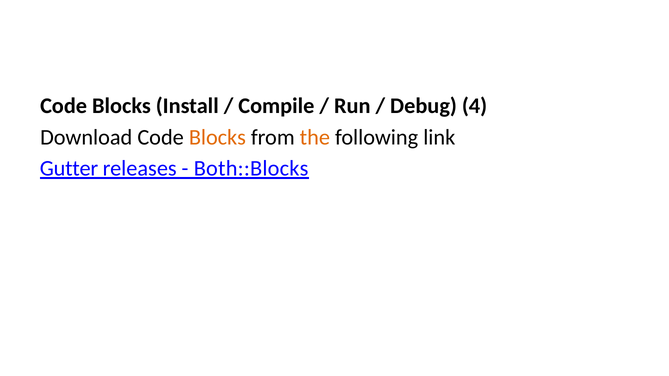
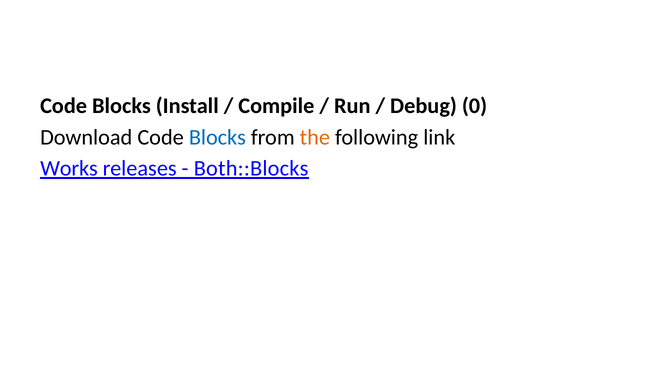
4: 4 -> 0 (474, 106)
Blocks colour: orange -> blue (217, 137)
Gutter: Gutter -> Works (69, 169)
